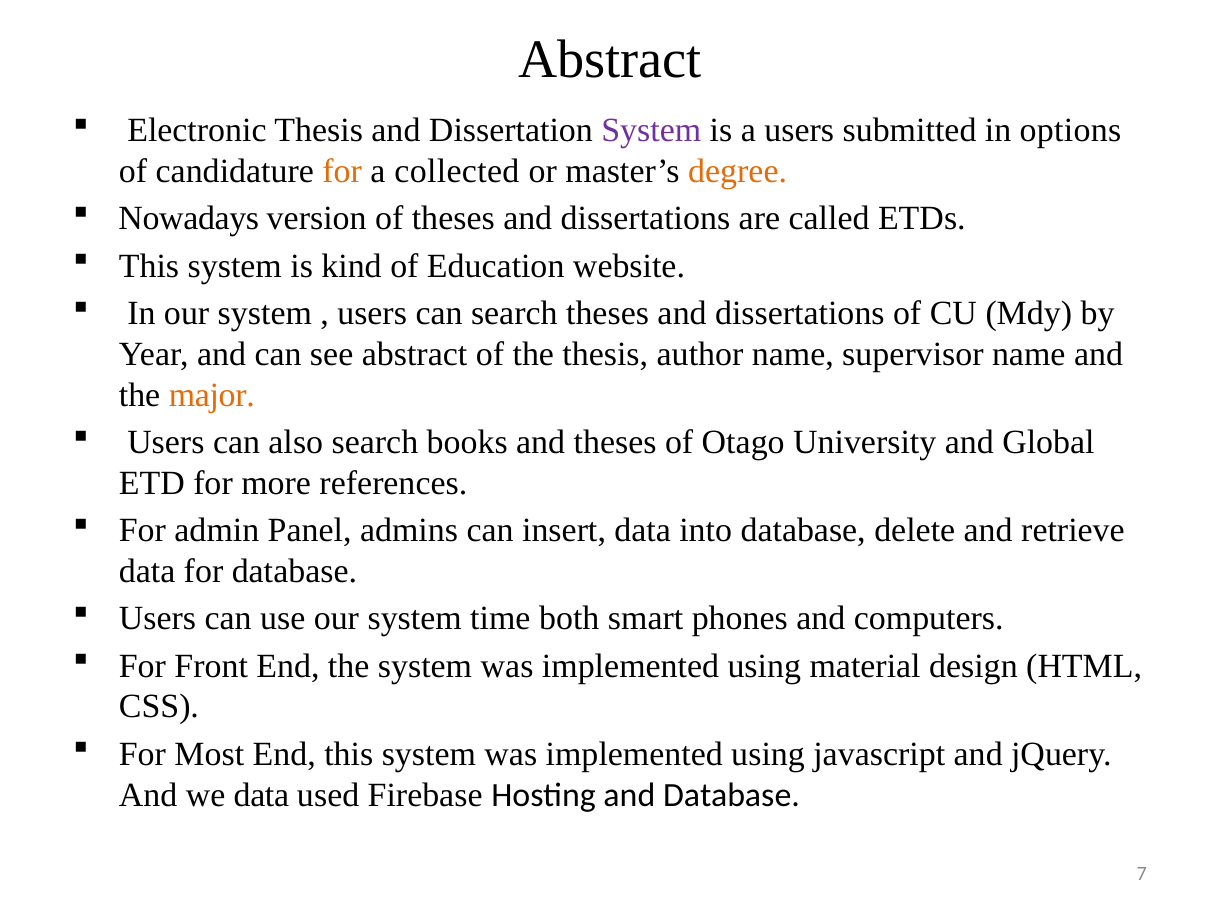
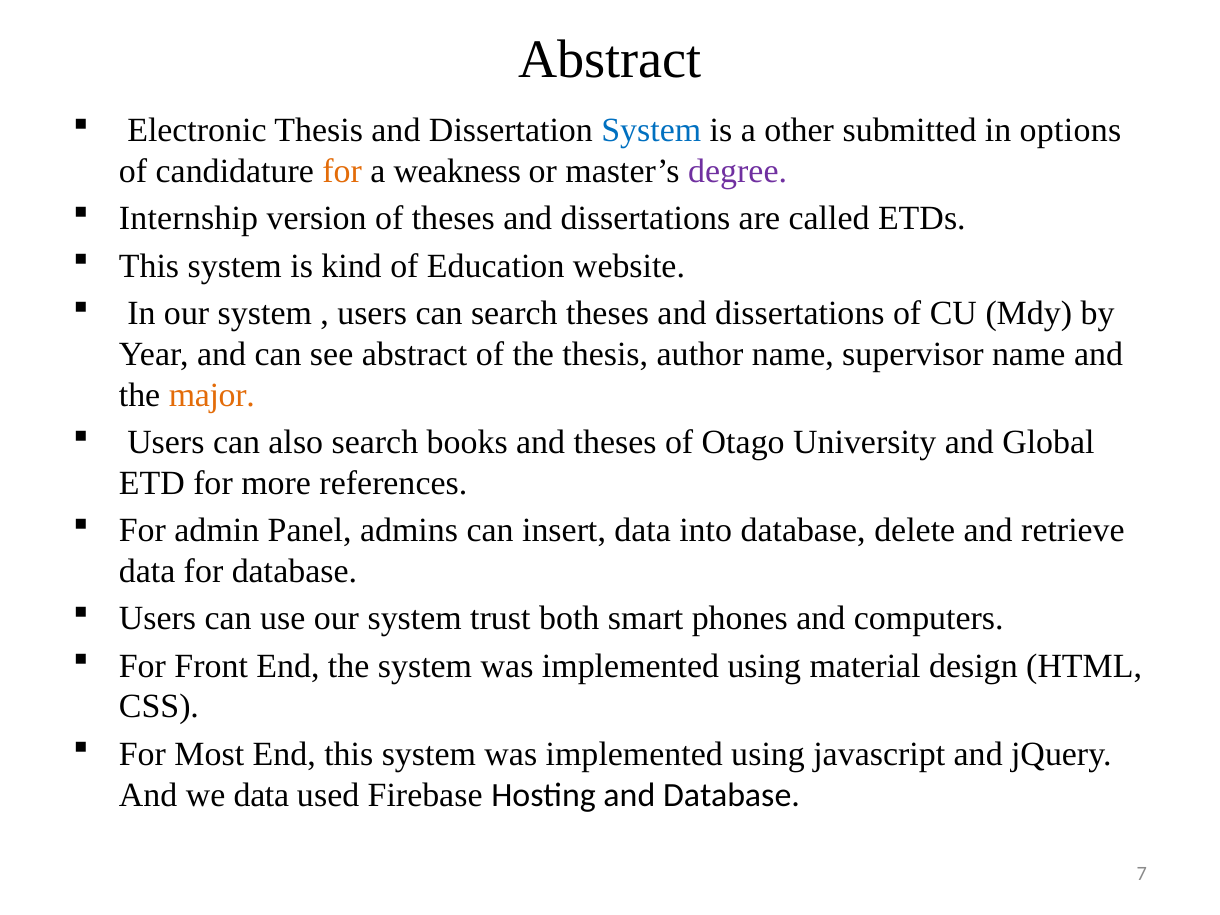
System colour: purple -> blue (651, 131)
a users: users -> other (799, 131)
collected: collected -> weakness (457, 171)
degree colour: orange -> purple (738, 171)
Nowadays: Nowadays -> Internship (189, 219)
time: time -> trust (500, 619)
